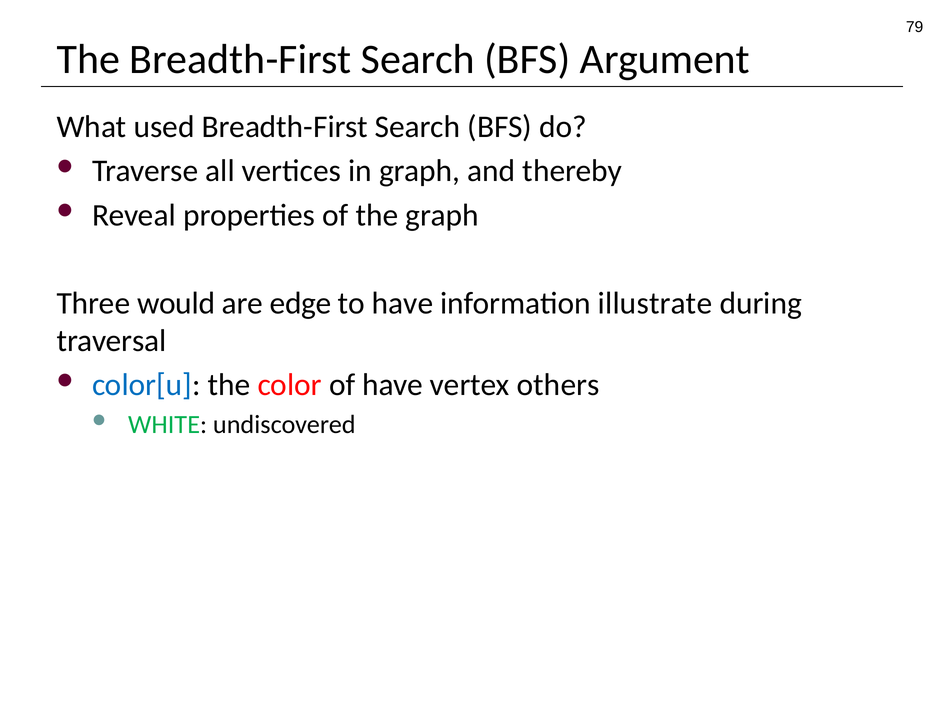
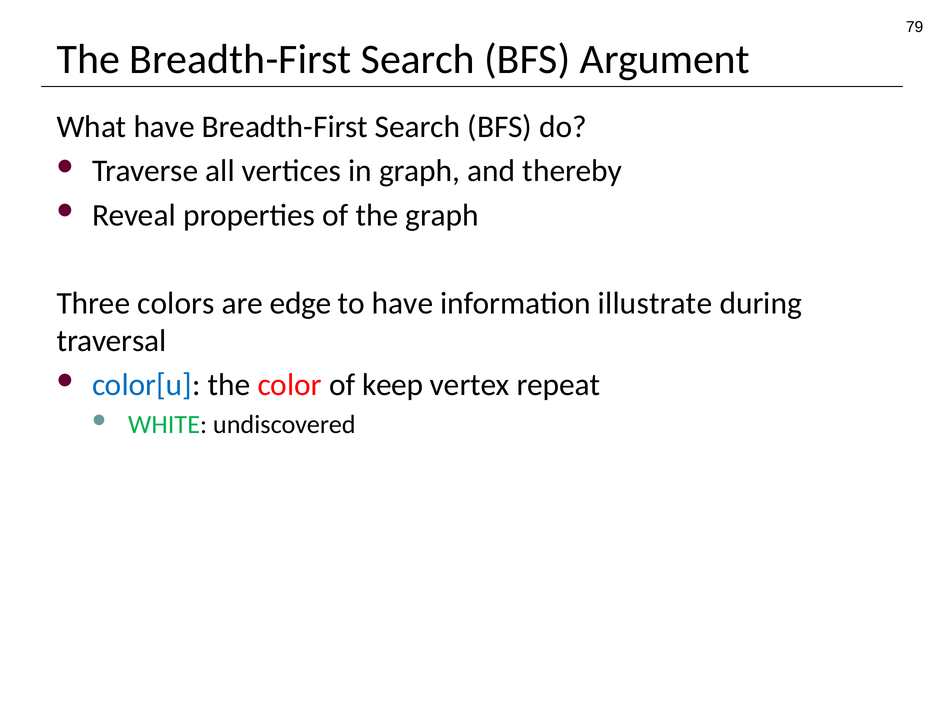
What used: used -> have (164, 127)
would: would -> colors (176, 303)
of have: have -> keep (393, 385)
others: others -> repeat (558, 385)
